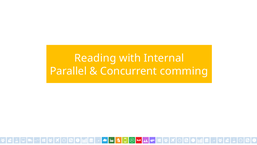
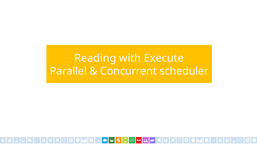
Internal: Internal -> Execute (164, 58)
comming: comming -> scheduler (184, 71)
